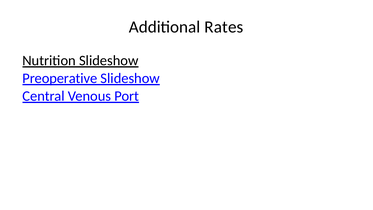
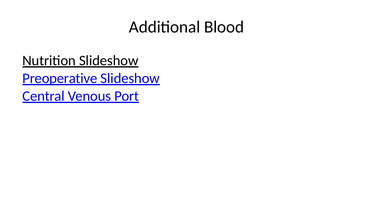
Rates: Rates -> Blood (224, 27)
